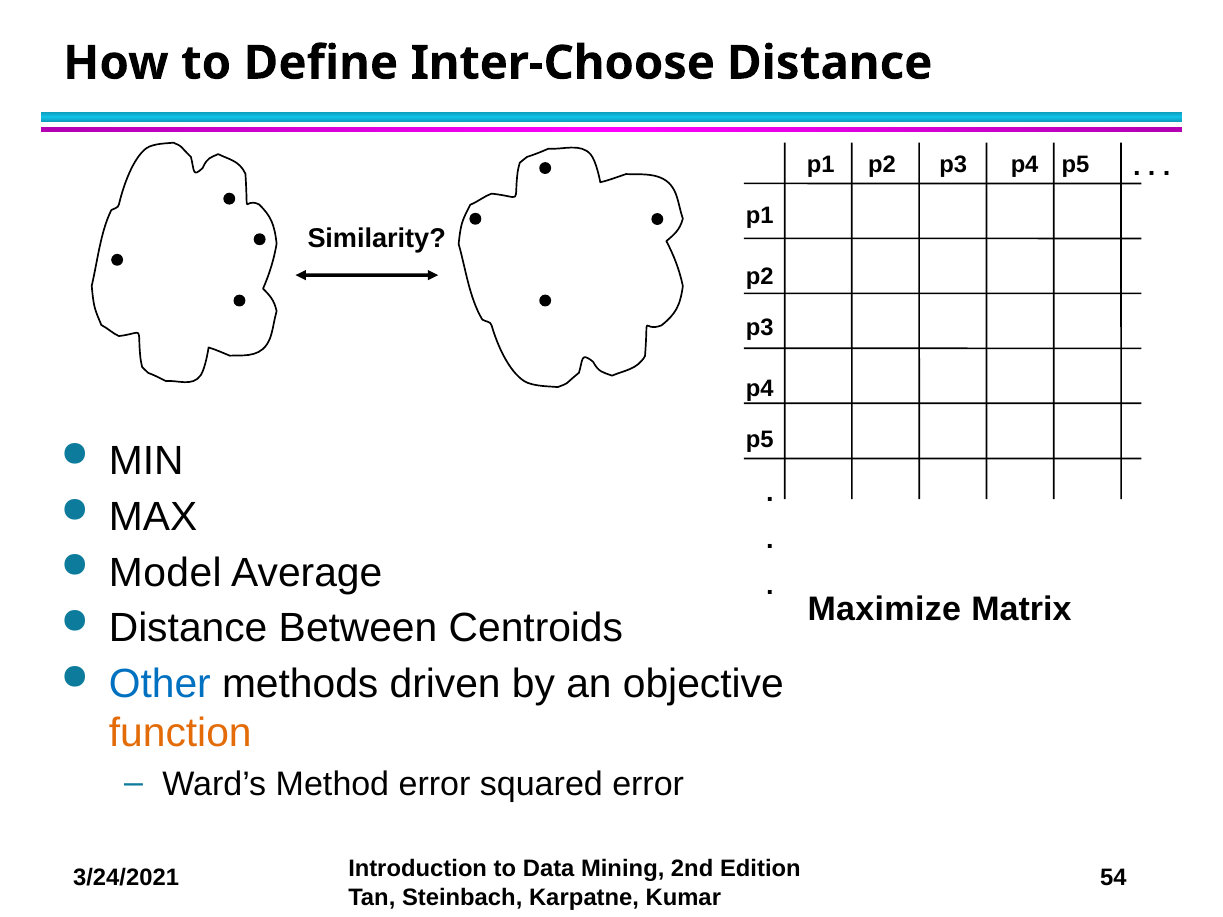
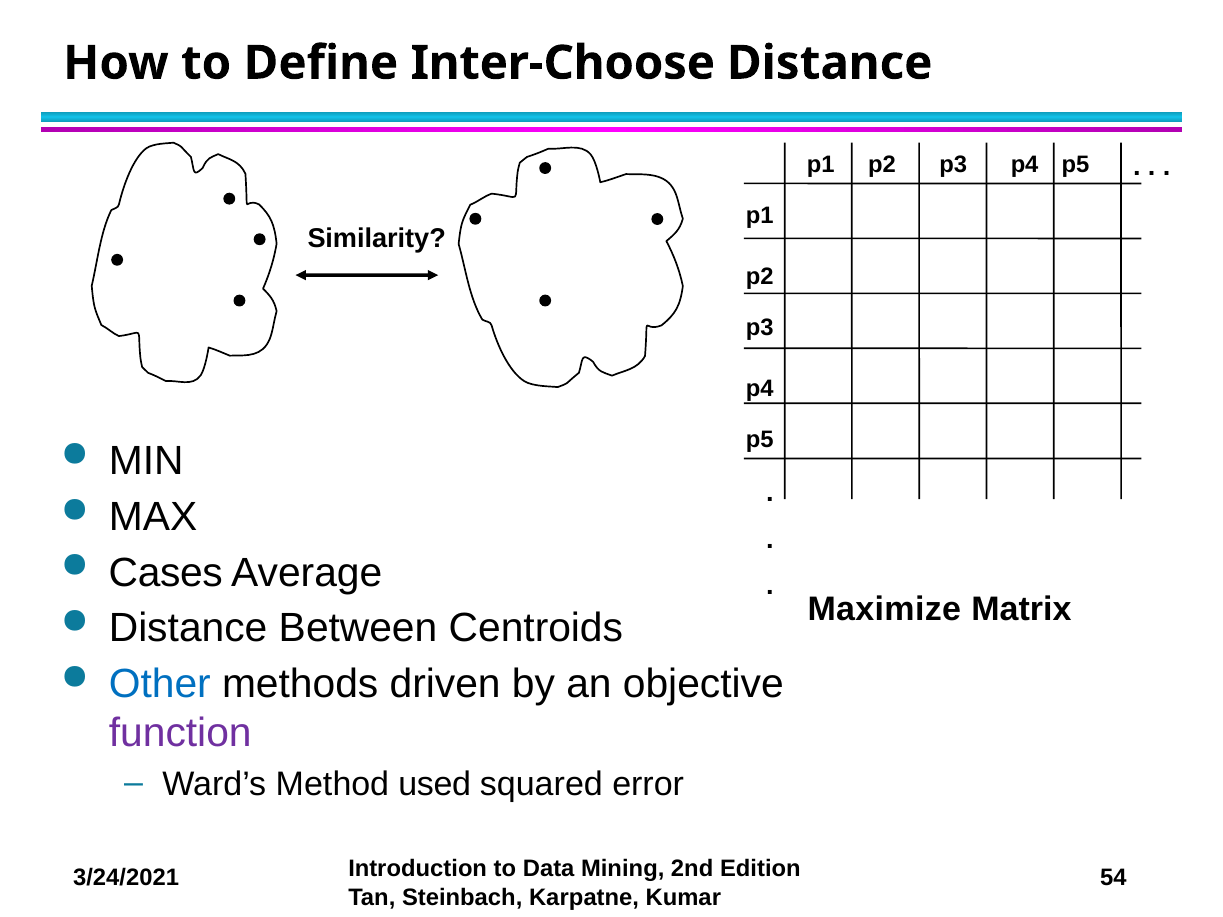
Model: Model -> Cases (166, 573)
function colour: orange -> purple (180, 733)
Method error: error -> used (435, 784)
